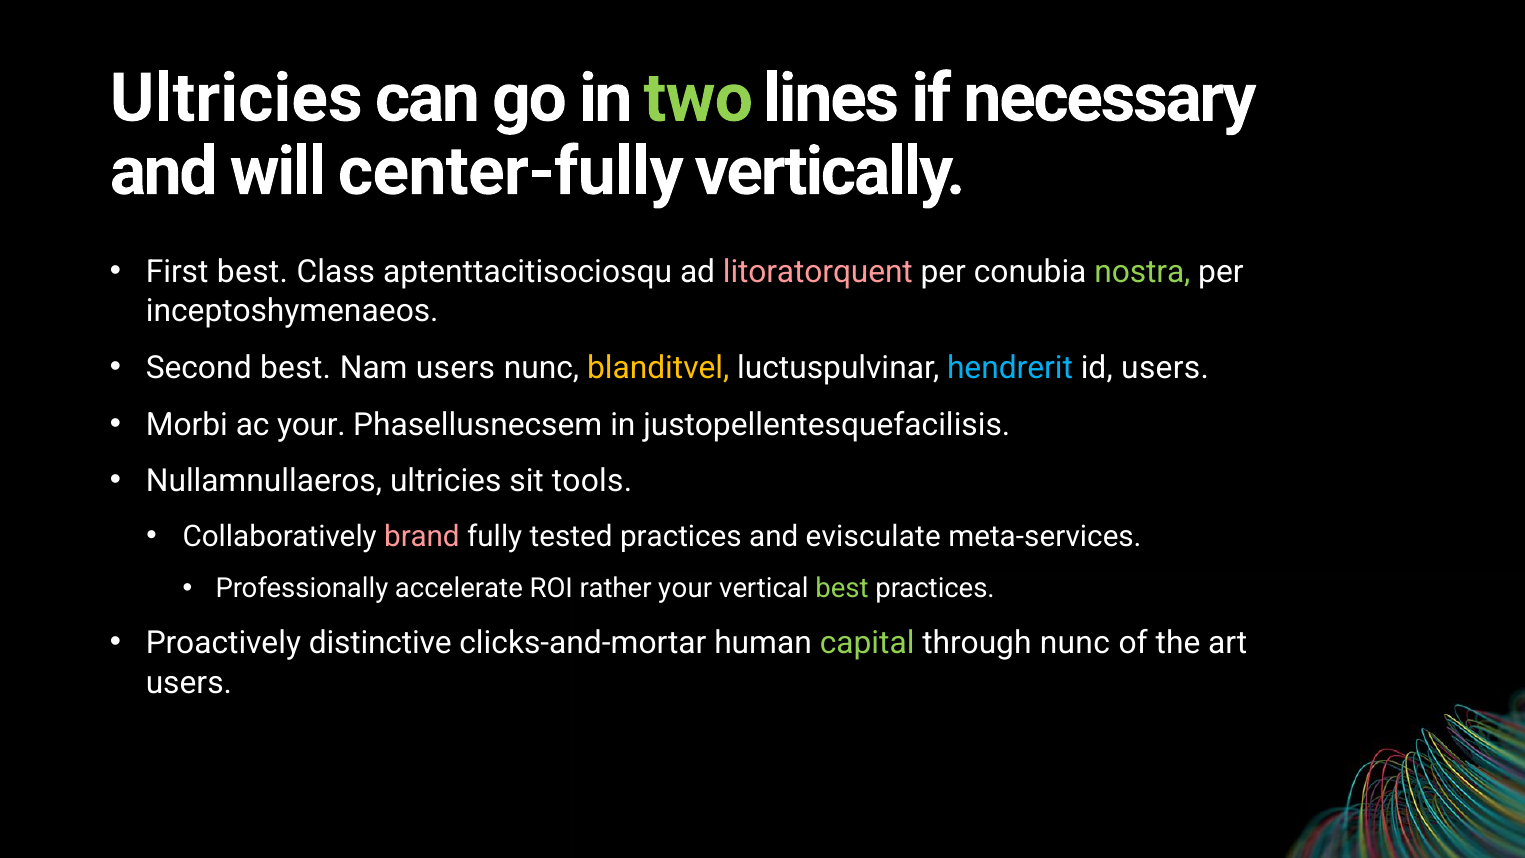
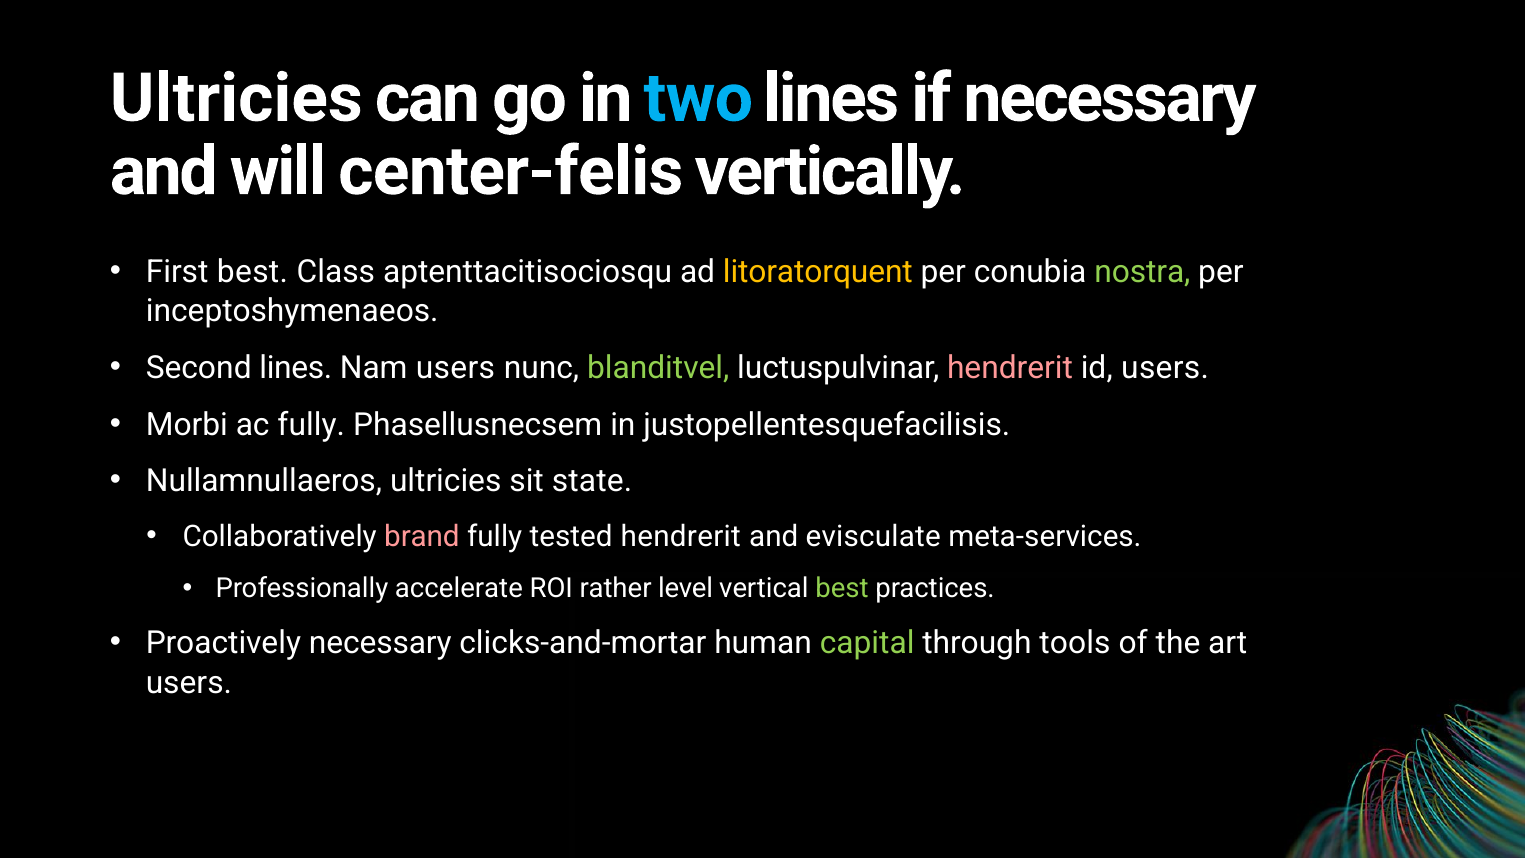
two colour: light green -> light blue (698, 98)
center-fully: center-fully -> center-felis (511, 172)
litoratorquent colour: pink -> yellow (818, 272)
Second best: best -> lines (296, 368)
blanditvel colour: yellow -> light green (658, 368)
hendrerit colour: light blue -> pink (1010, 368)
ac your: your -> fully (311, 425)
tools: tools -> state (592, 481)
tested practices: practices -> hendrerit (681, 536)
rather your: your -> level (686, 589)
Proactively distinctive: distinctive -> necessary (380, 643)
through nunc: nunc -> tools (1075, 643)
